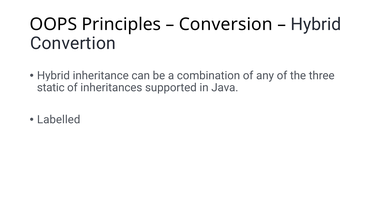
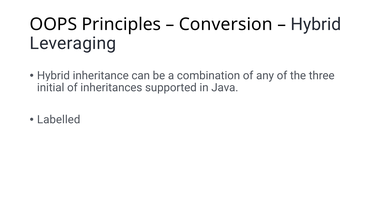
Convertion: Convertion -> Leveraging (73, 43)
static: static -> initial (51, 88)
